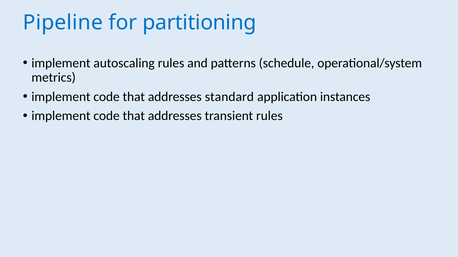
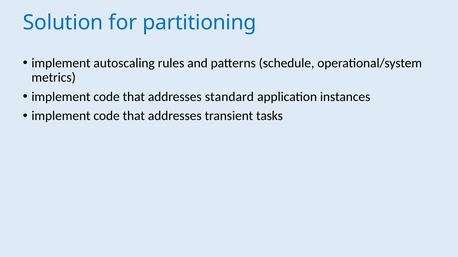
Pipeline: Pipeline -> Solution (63, 23)
transient rules: rules -> tasks (270, 116)
